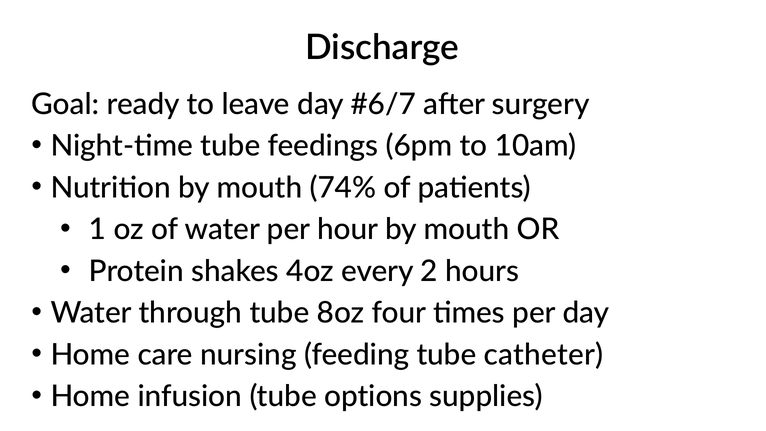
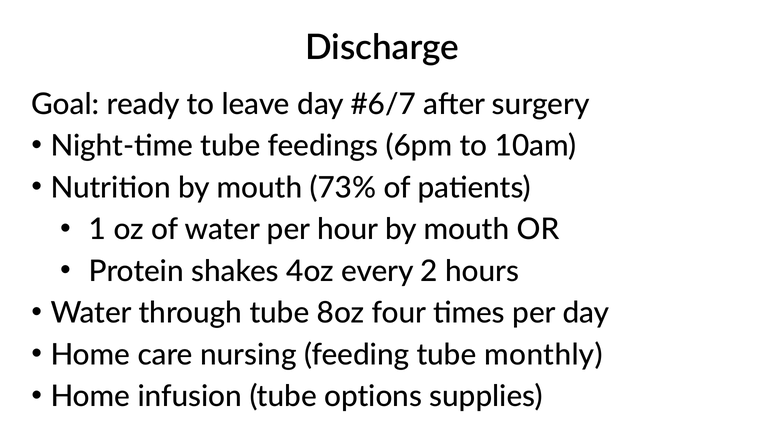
74%: 74% -> 73% (343, 188)
catheter: catheter -> monthly (544, 355)
